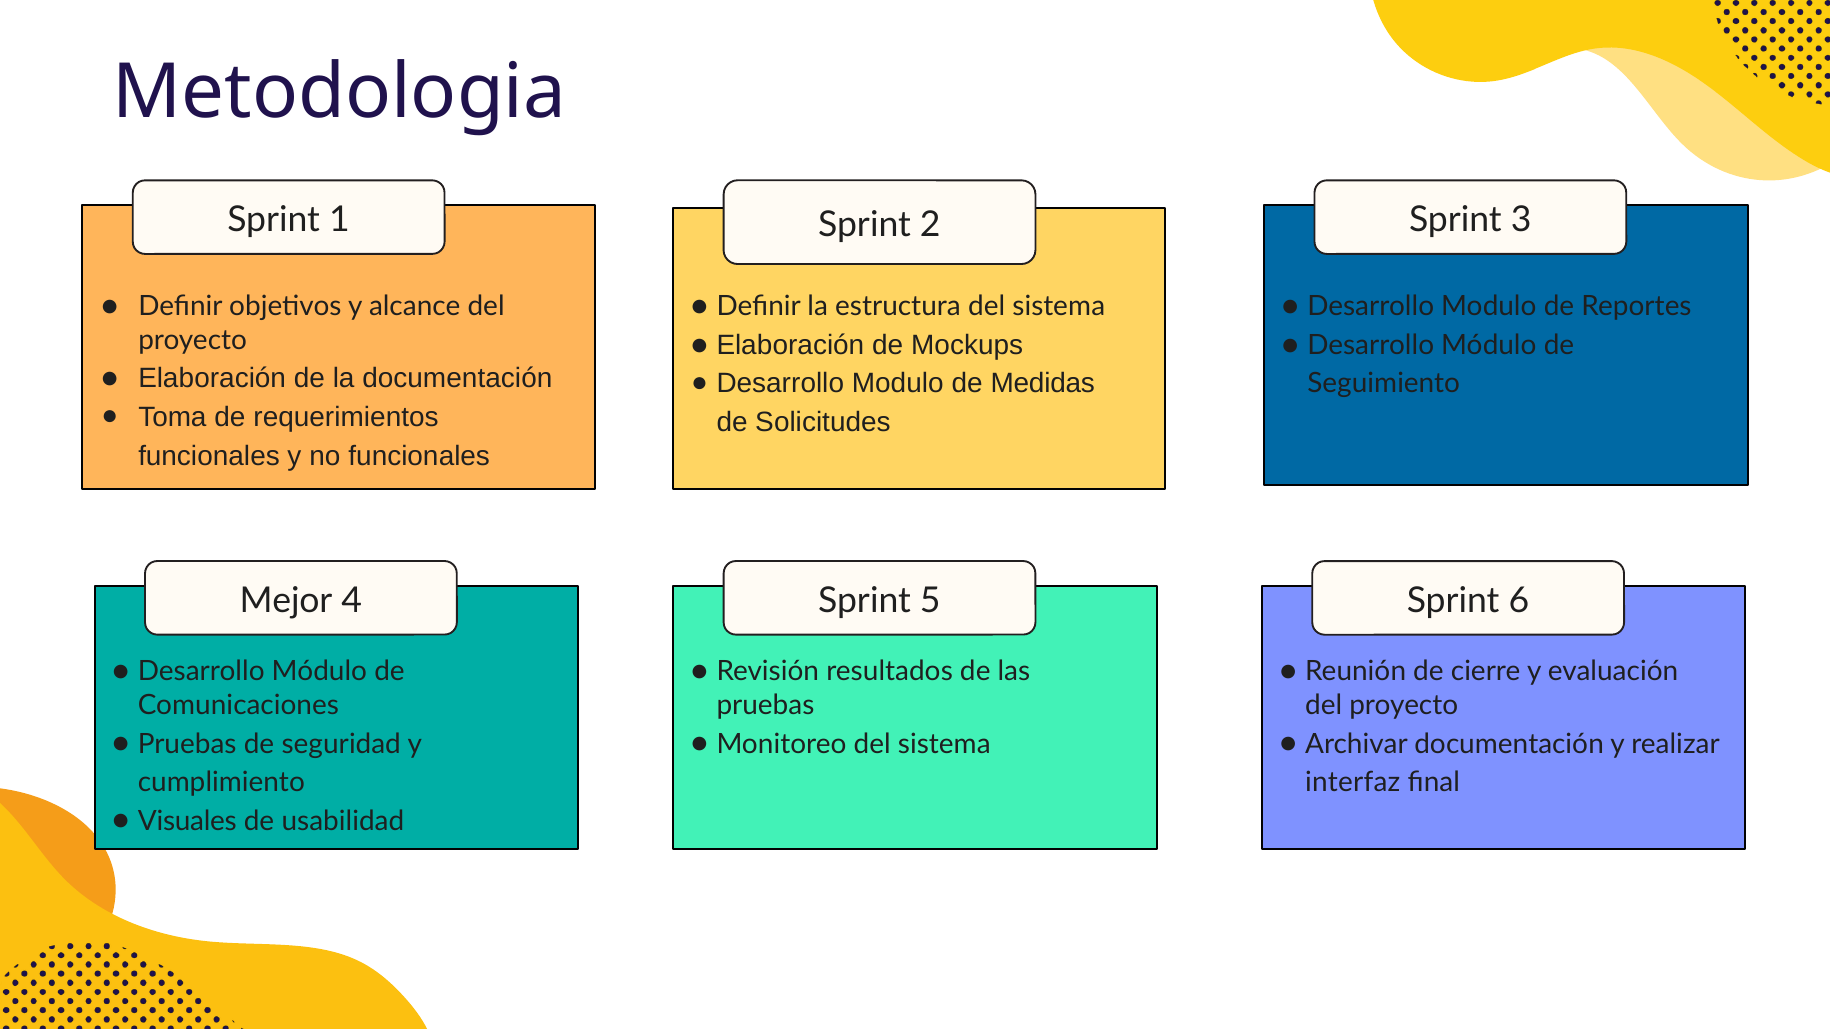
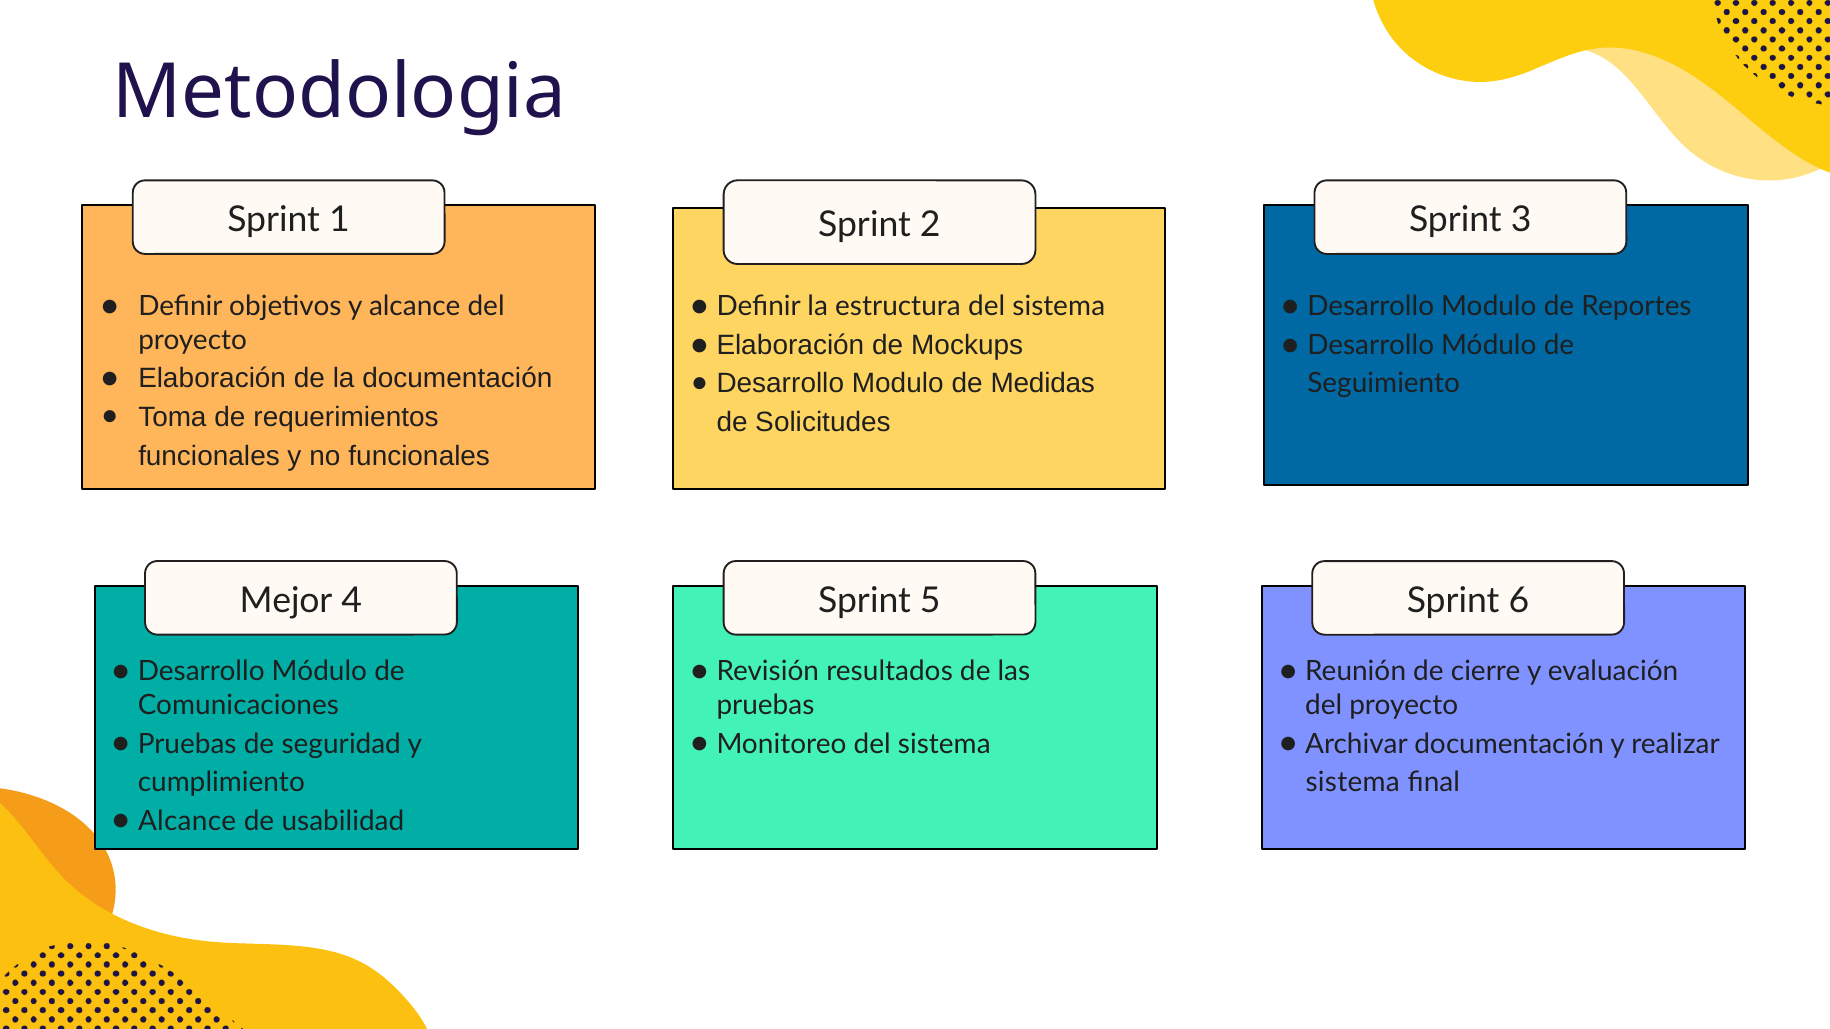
interfaz: interfaz -> sistema (1353, 783)
Visuales: Visuales -> Alcance (187, 821)
